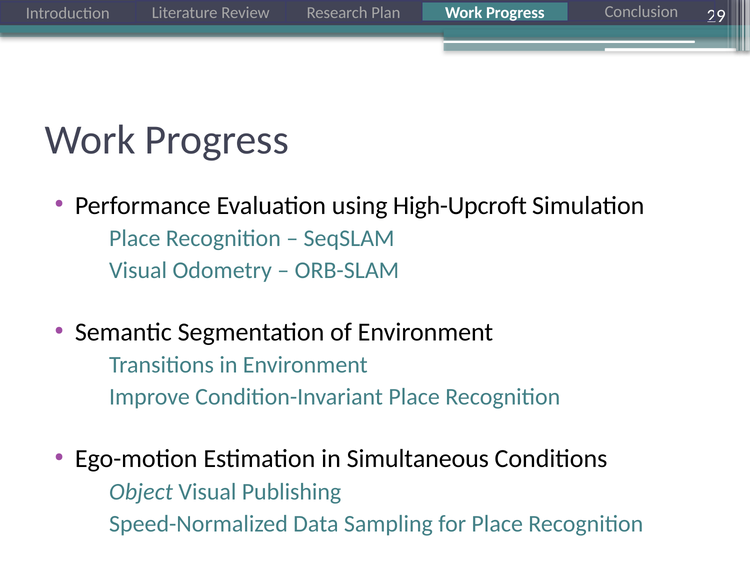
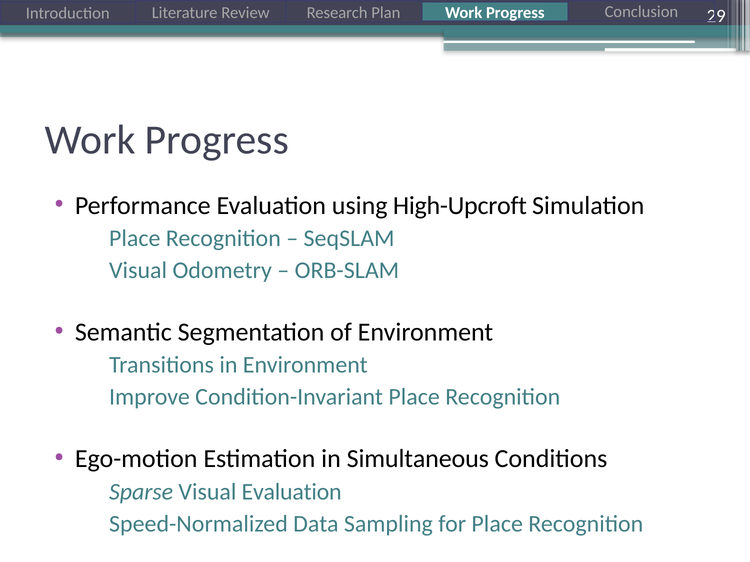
Object: Object -> Sparse (141, 492)
Visual Publishing: Publishing -> Evaluation (292, 492)
